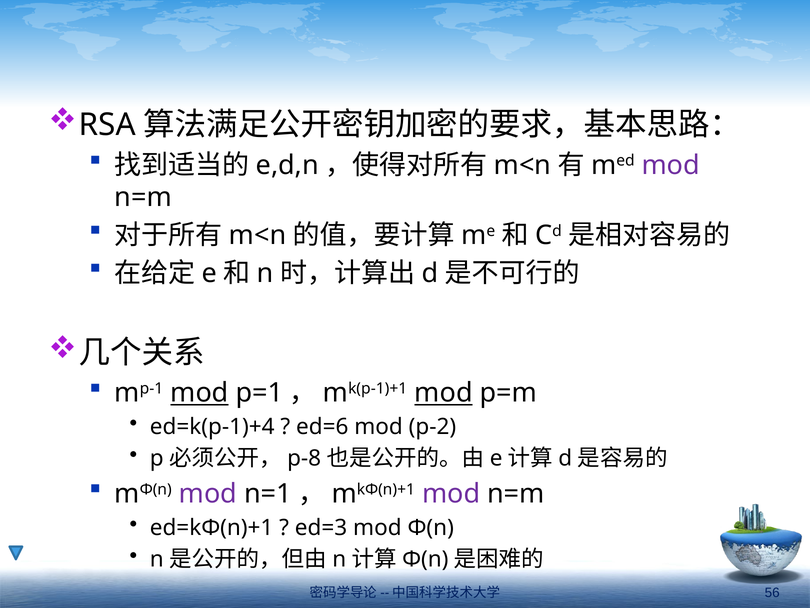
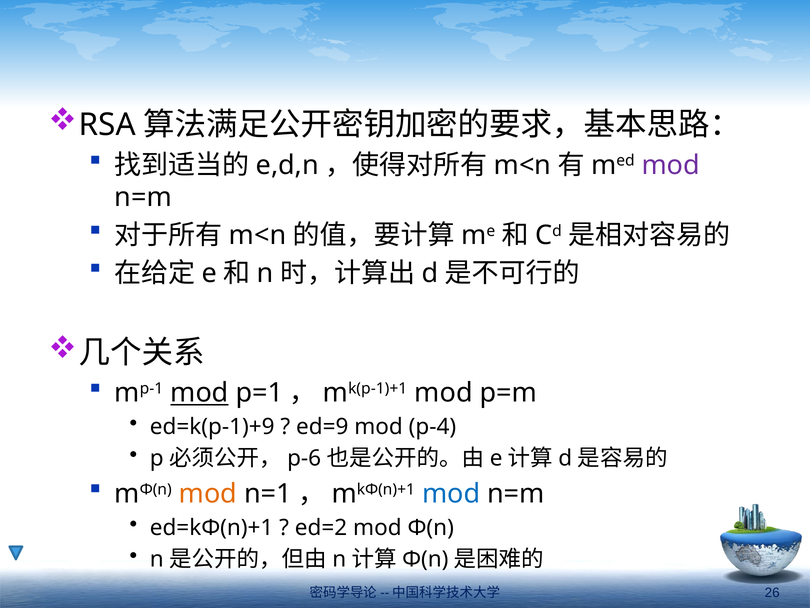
mod underline: present -> none (444, 393)
ed=k(p-1)+4: ed=k(p-1)+4 -> ed=k(p-1)+9 (212, 427)
ed=6: ed=6 -> ed=9 (322, 427)
p-2: p-2 -> p-4 (432, 427)
p-8: p-8 -> p-6 (304, 458)
mod colour: purple -> orange (208, 493)
mod colour: purple -> blue (451, 493)
ed=3: ed=3 -> ed=2 (321, 527)
56: 56 -> 26 (772, 592)
